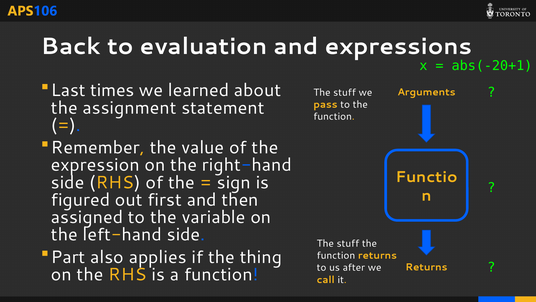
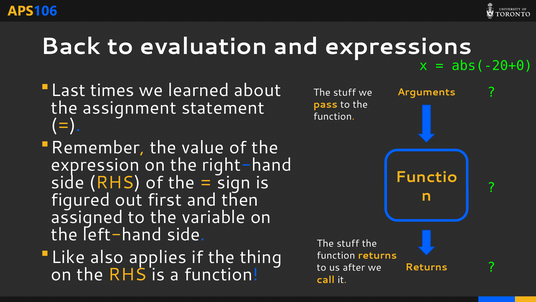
abs(-20+1: abs(-20+1 -> abs(-20+0 (492, 65)
Part: Part -> Like (68, 257)
